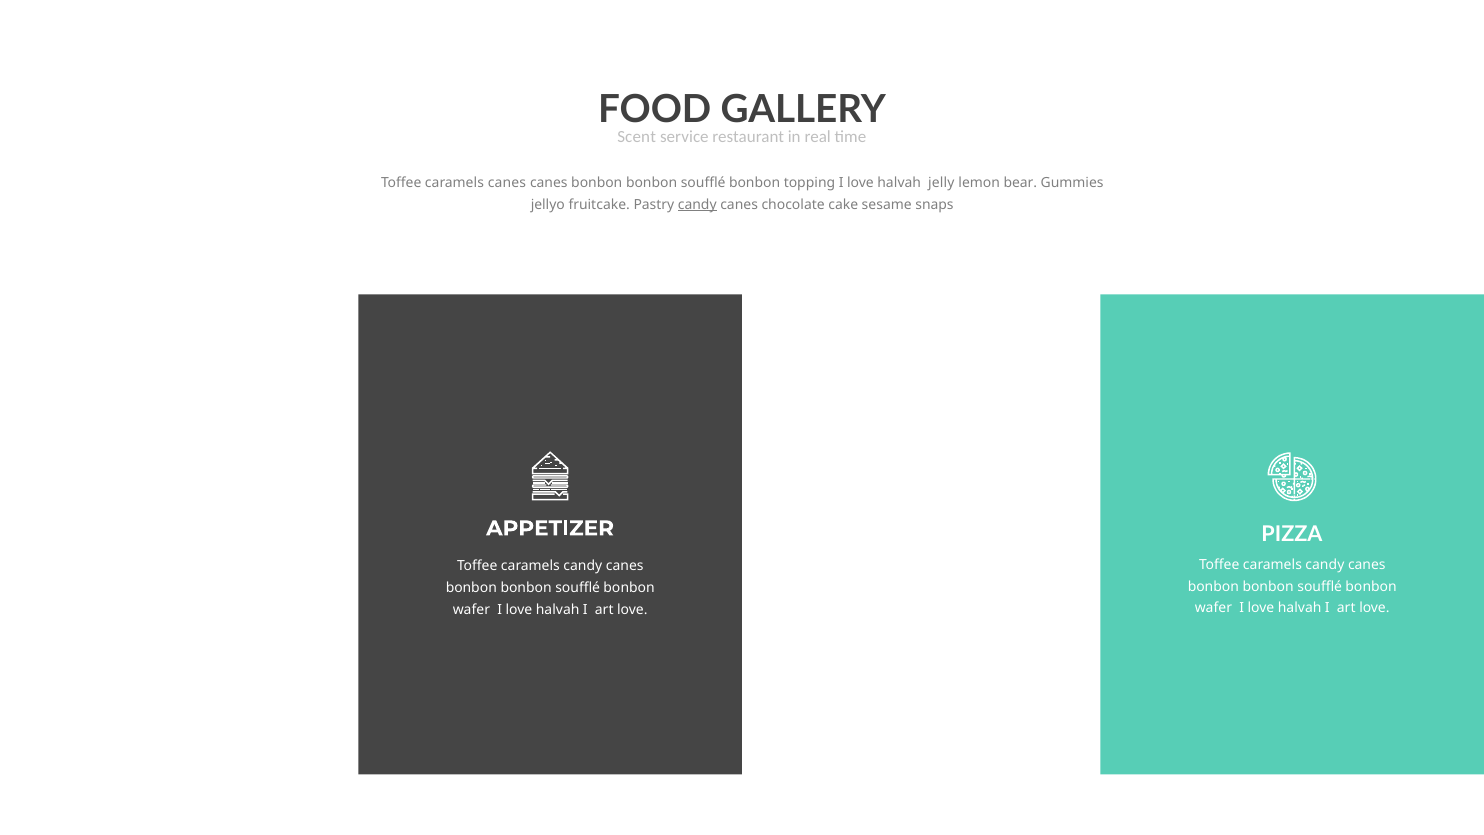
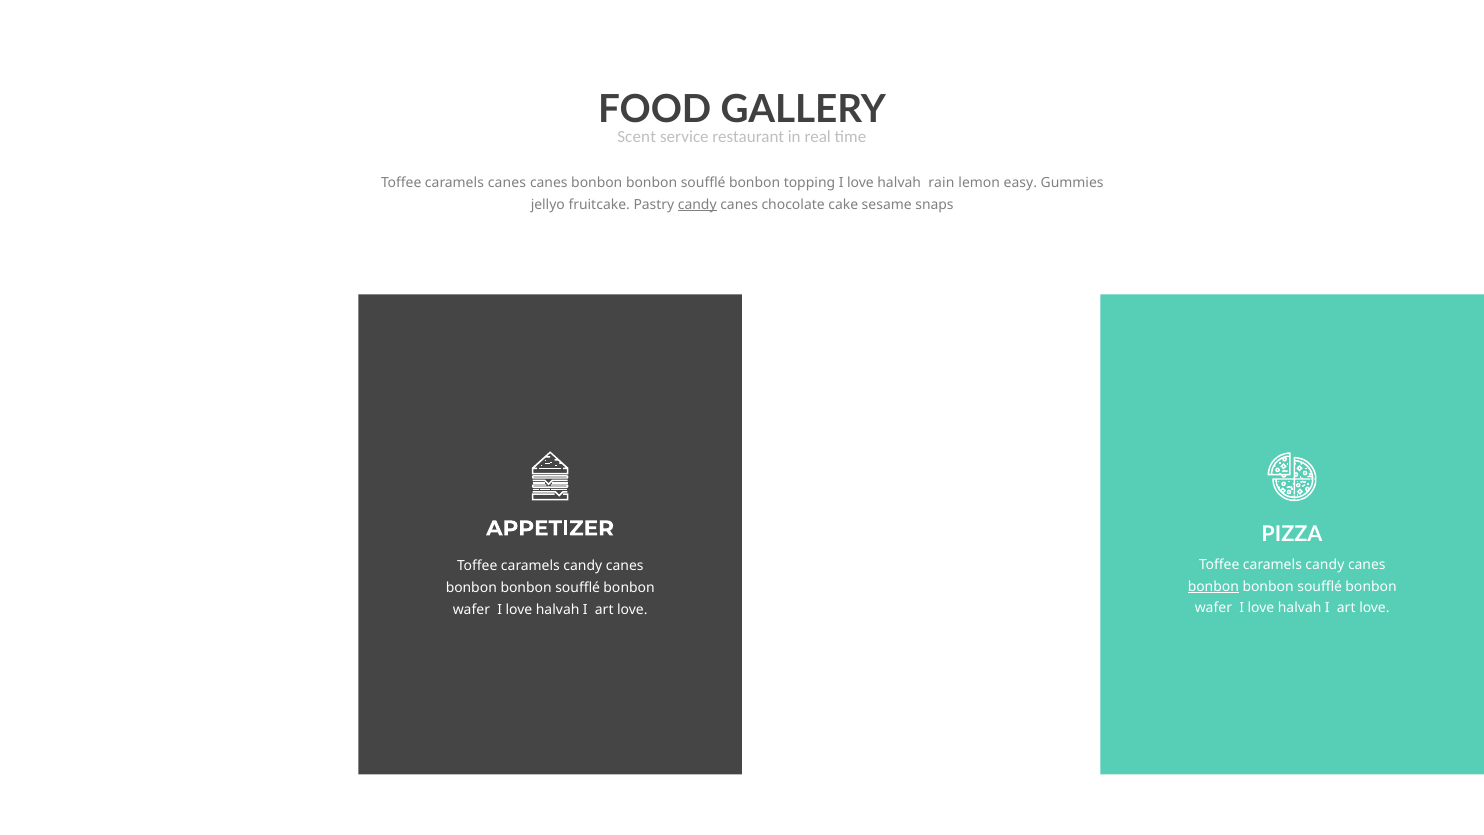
jelly: jelly -> rain (941, 183)
bear: bear -> easy (1020, 183)
bonbon underline: none -> present (1213, 586)
